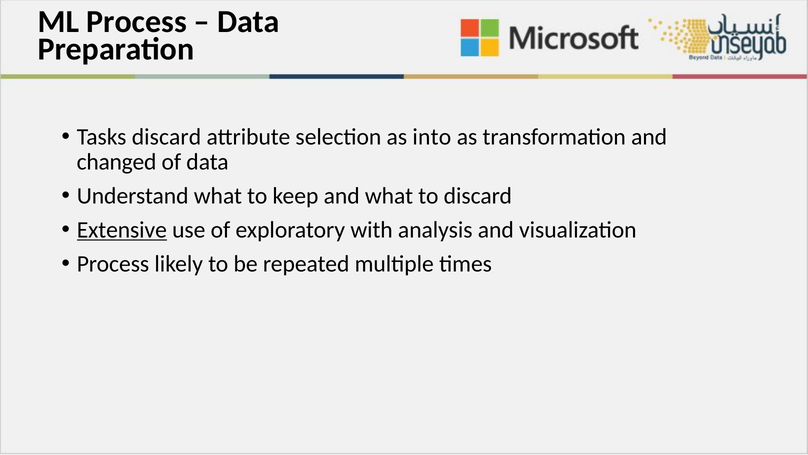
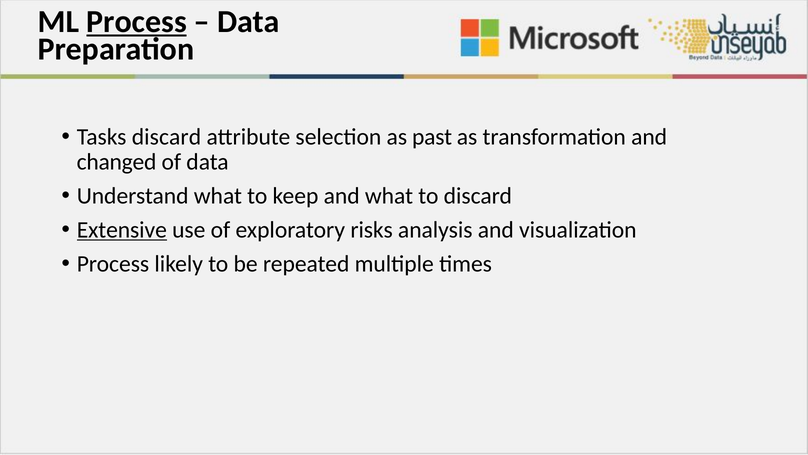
Process underline: none -> present (137, 22)
into: into -> past (432, 137)
with: with -> risks (372, 230)
